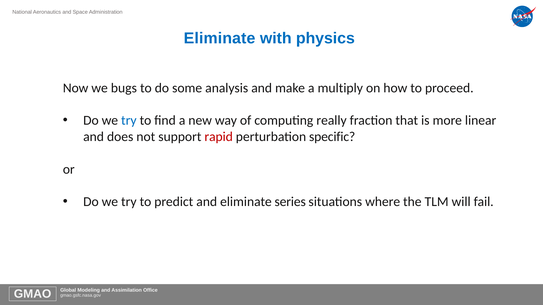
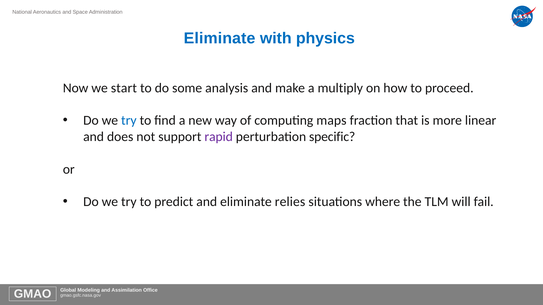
bugs: bugs -> start (124, 88)
really: really -> maps (331, 121)
rapid colour: red -> purple (219, 137)
series: series -> relies (290, 202)
